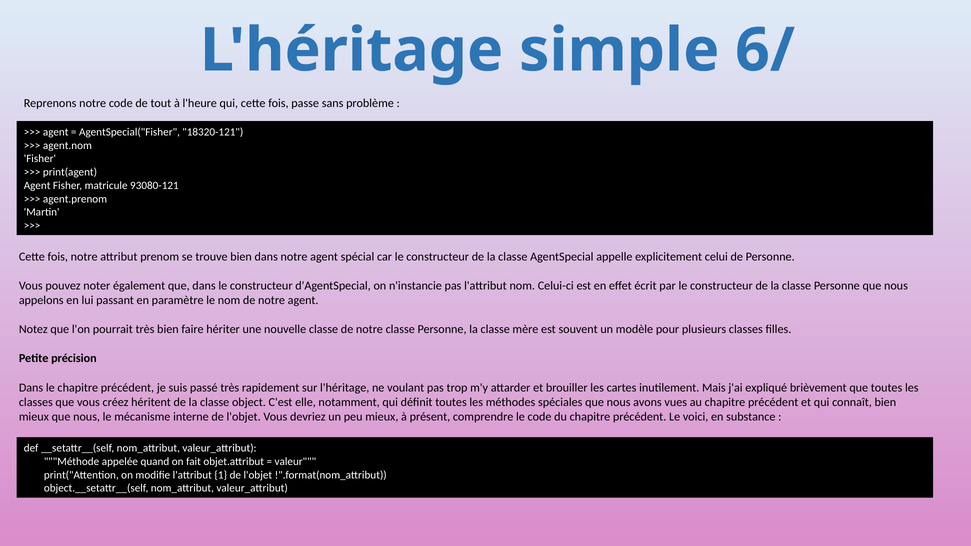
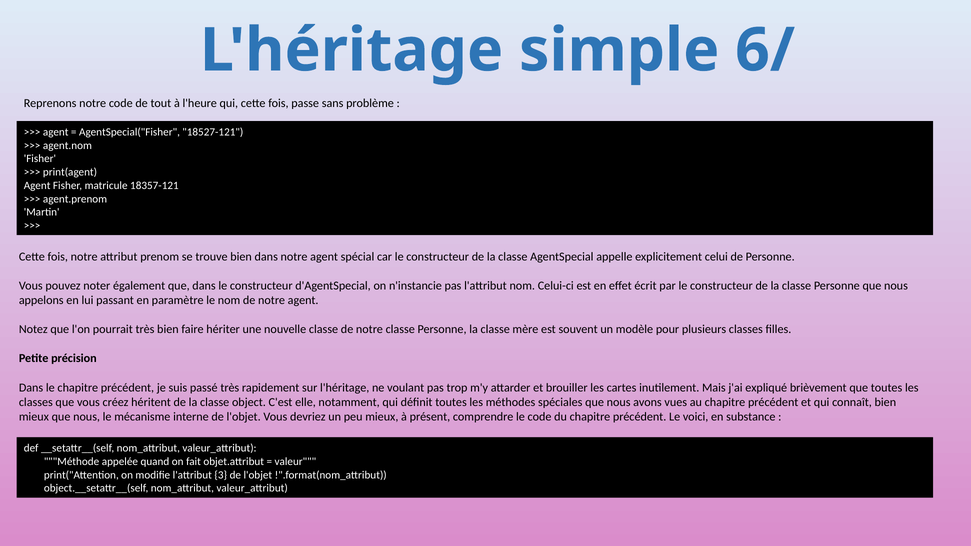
18320-121: 18320-121 -> 18527-121 (213, 132)
93080-121: 93080-121 -> 18357-121 (154, 186)
1: 1 -> 3 (221, 475)
